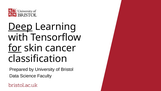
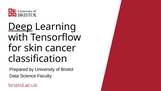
for underline: present -> none (15, 48)
